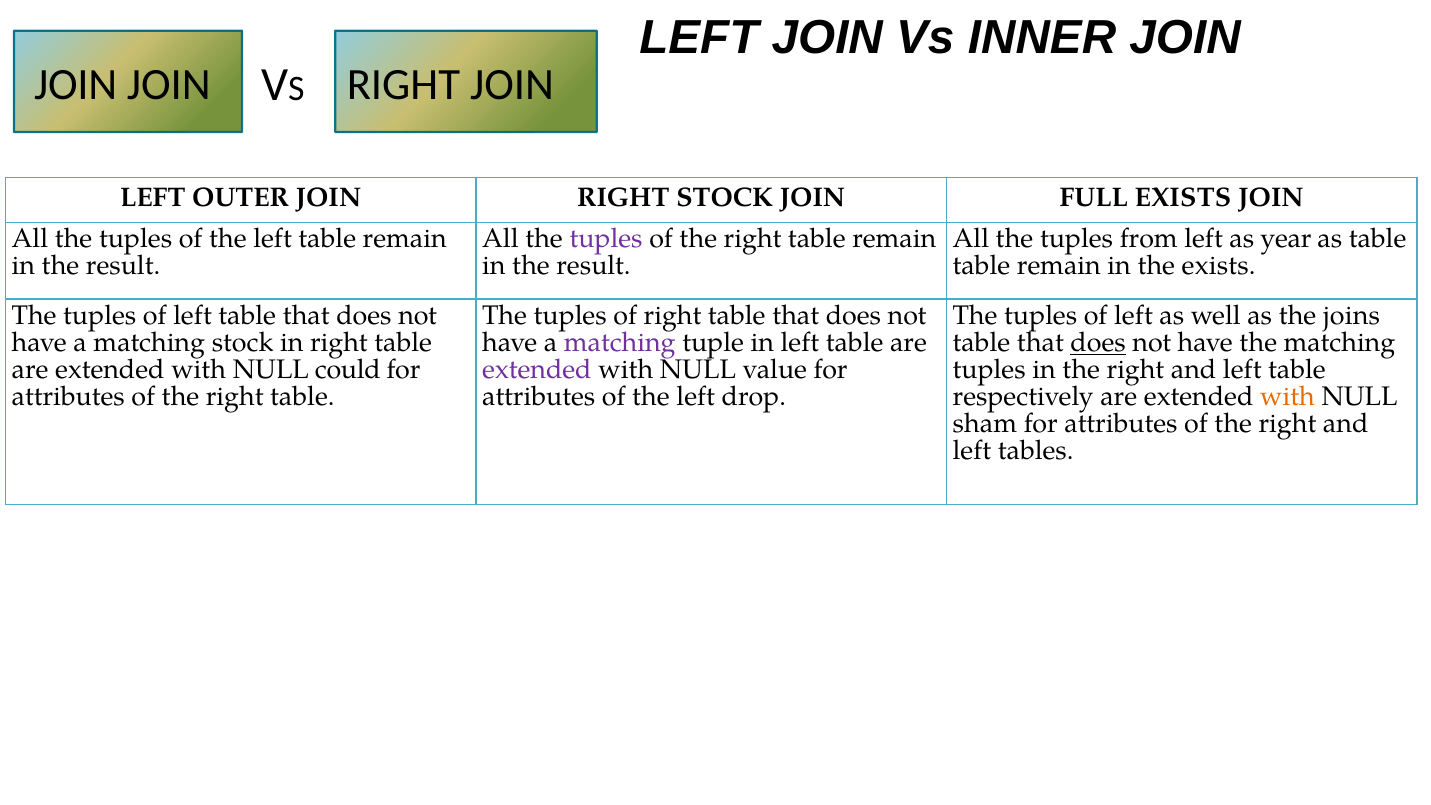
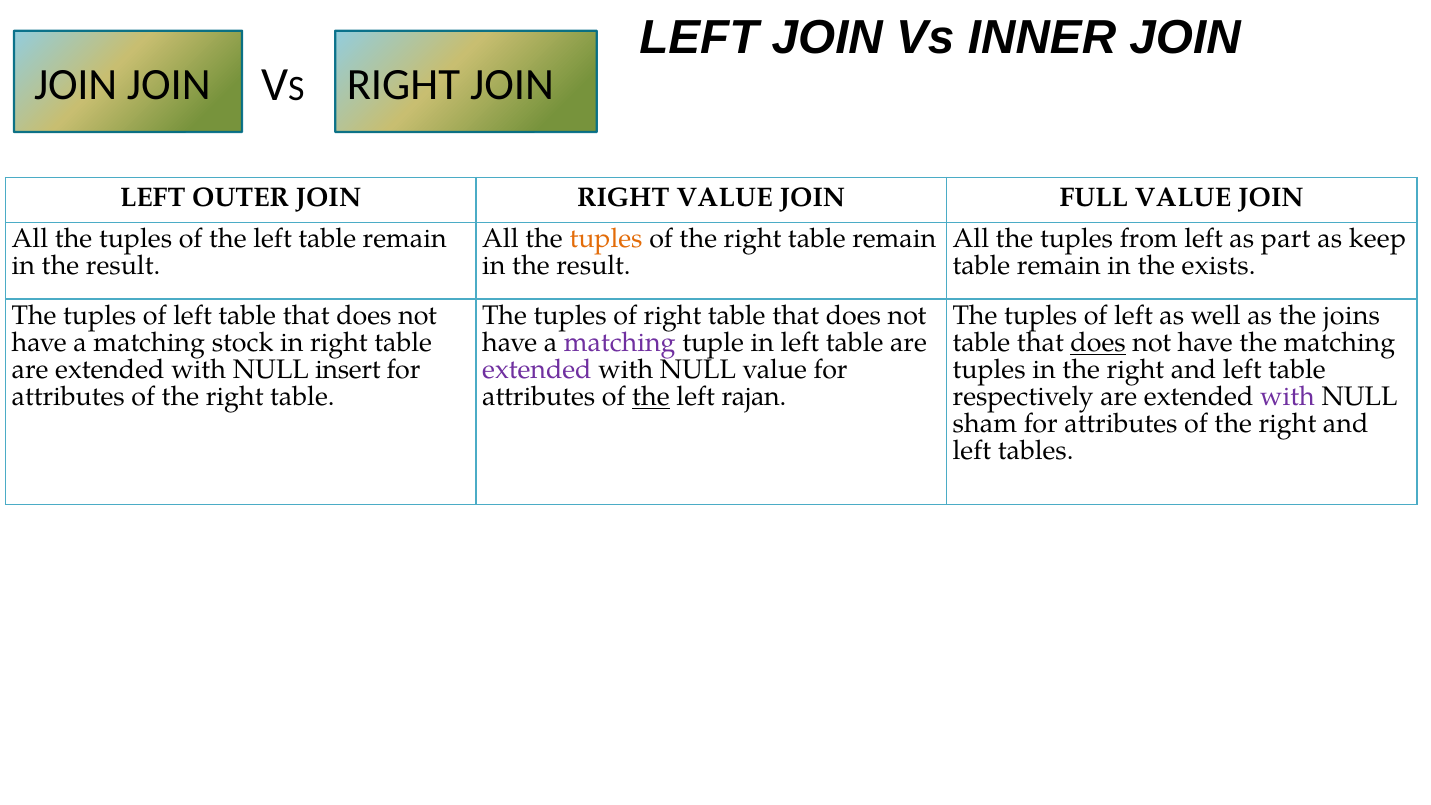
RIGHT STOCK: STOCK -> VALUE (725, 197)
FULL EXISTS: EXISTS -> VALUE (1183, 197)
tuples colour: purple -> orange (606, 239)
year: year -> part (1286, 239)
as table: table -> keep (1377, 239)
could: could -> insert (348, 370)
the underline: none -> present (651, 397)
drop: drop -> rajan (754, 397)
with colour: orange -> purple (1287, 397)
